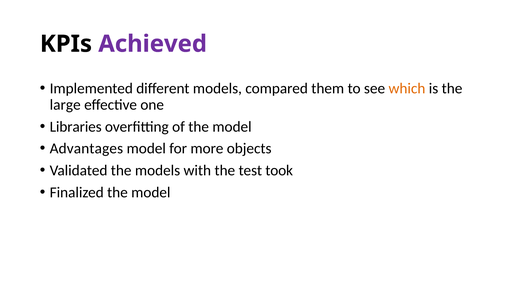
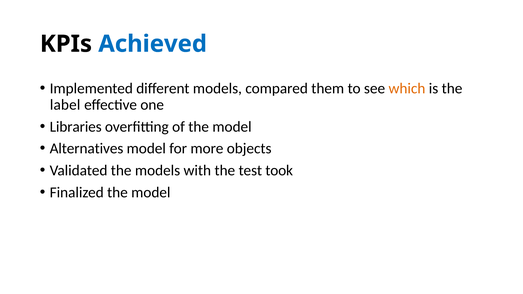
Achieved colour: purple -> blue (153, 44)
large: large -> label (65, 105)
Advantages: Advantages -> Alternatives (87, 149)
